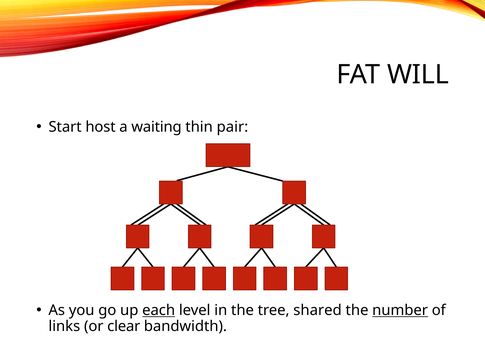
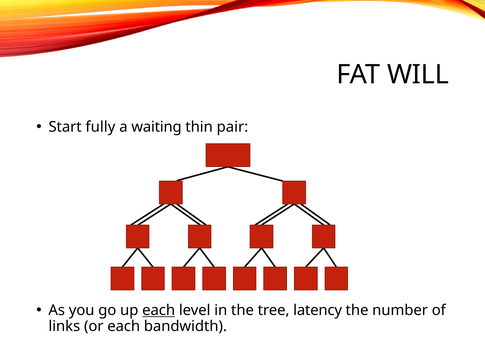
host: host -> fully (100, 127)
shared: shared -> latency (318, 310)
number underline: present -> none (400, 310)
or clear: clear -> each (124, 326)
